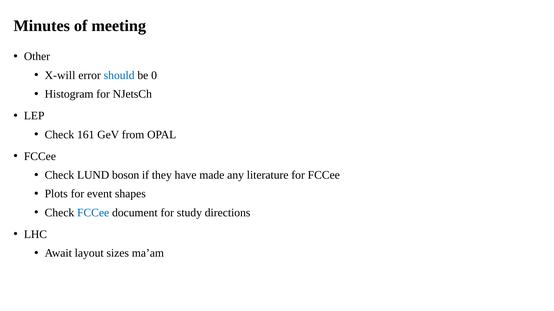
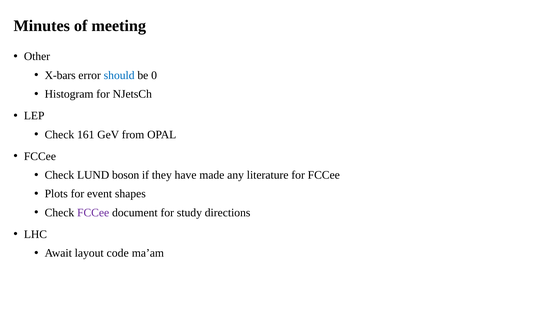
X-will: X-will -> X-bars (60, 75)
FCCee colour: blue -> purple (93, 213)
sizes: sizes -> code (118, 254)
